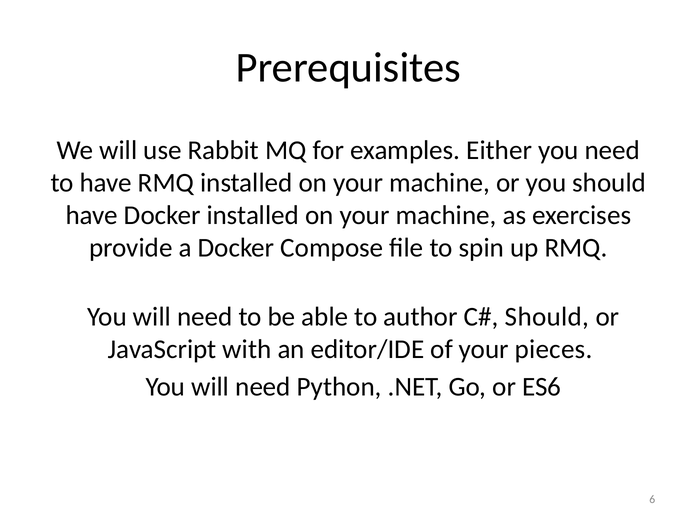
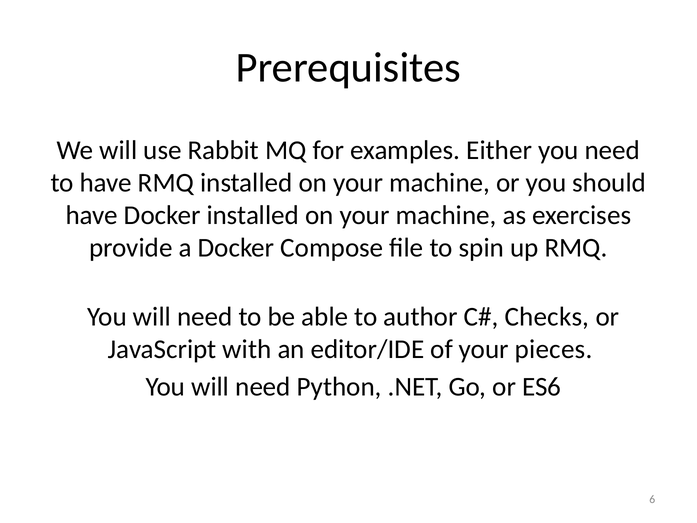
Should: Should -> Checks (547, 316)
